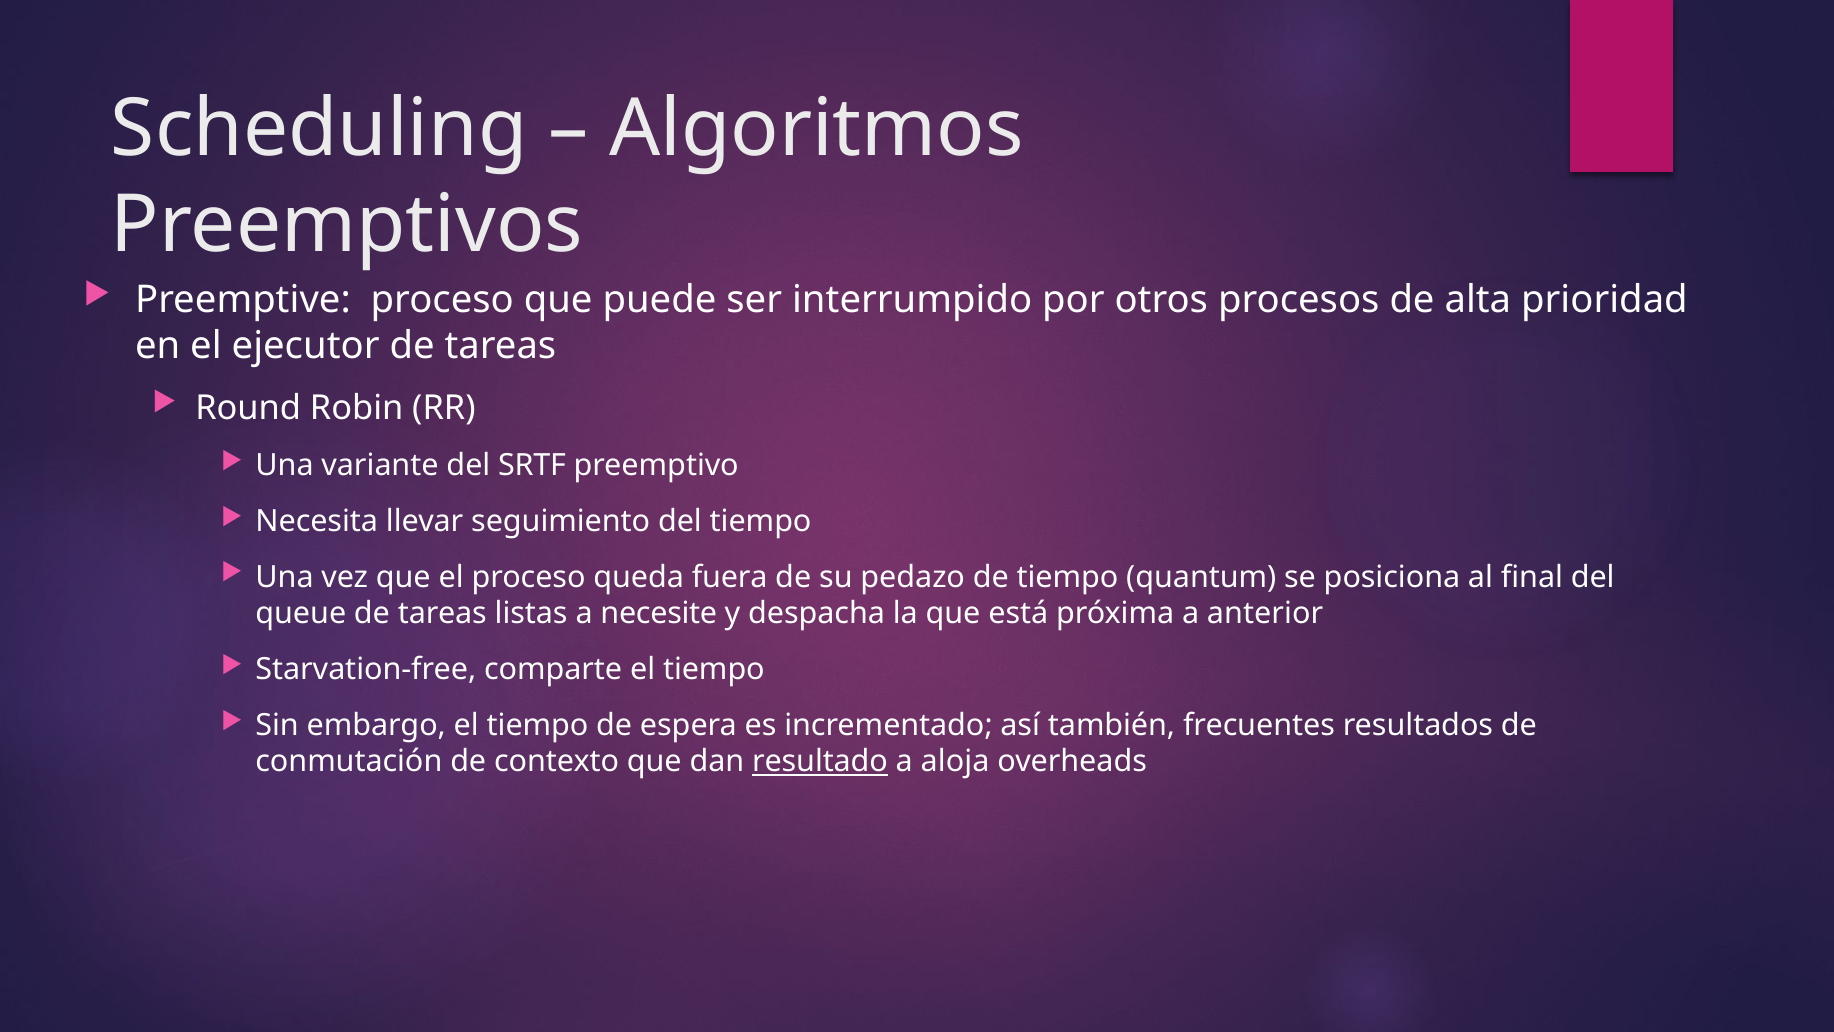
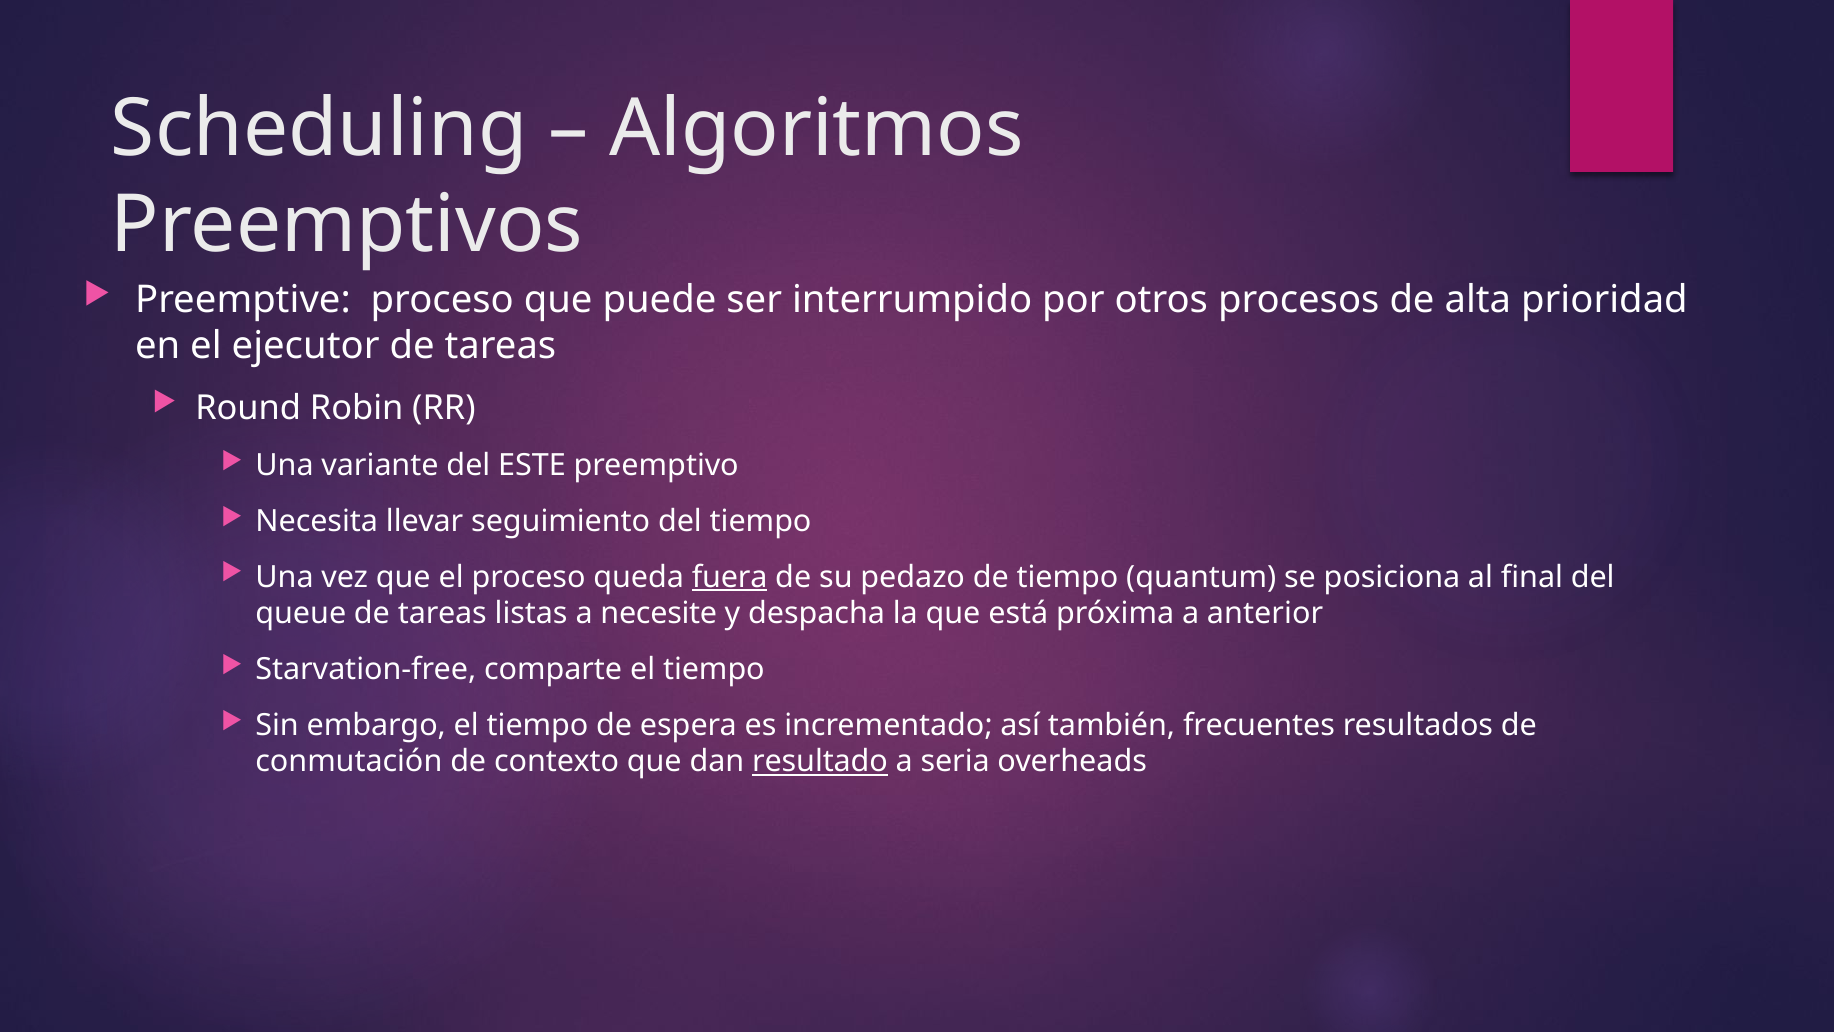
SRTF: SRTF -> ESTE (532, 465)
fuera underline: none -> present (730, 577)
aloja: aloja -> seria (955, 762)
